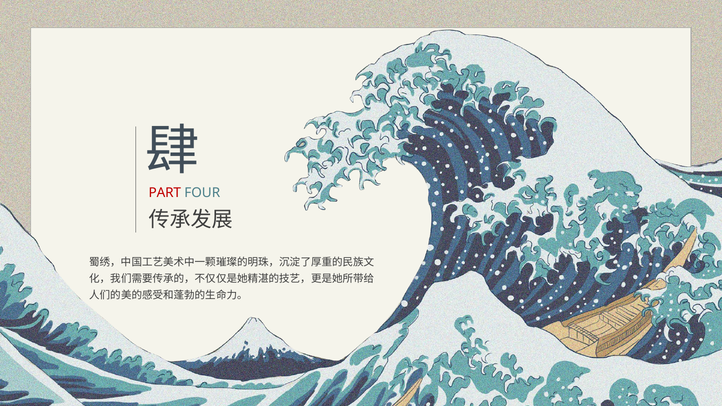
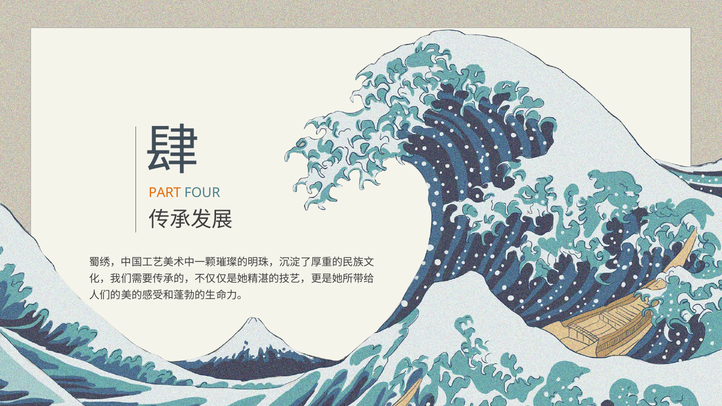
PART colour: red -> orange (165, 193)
